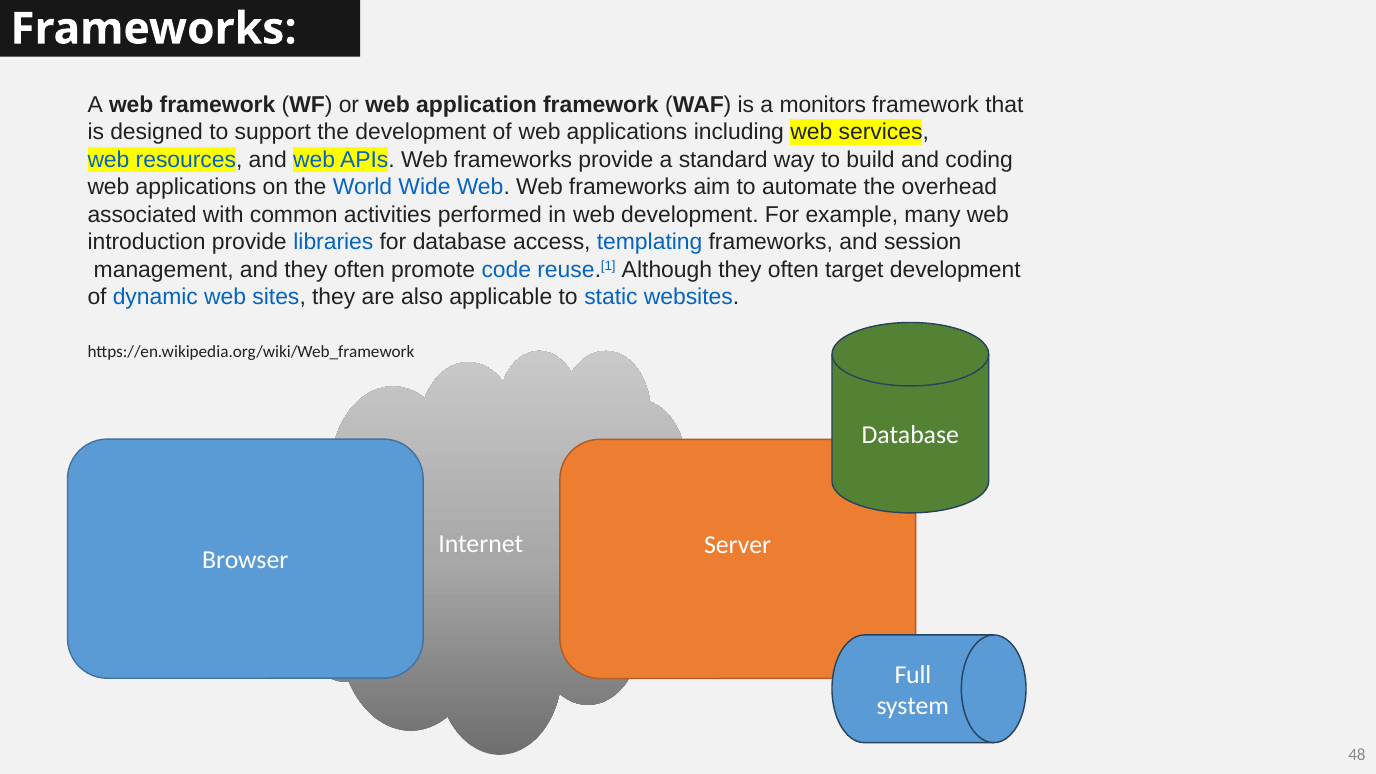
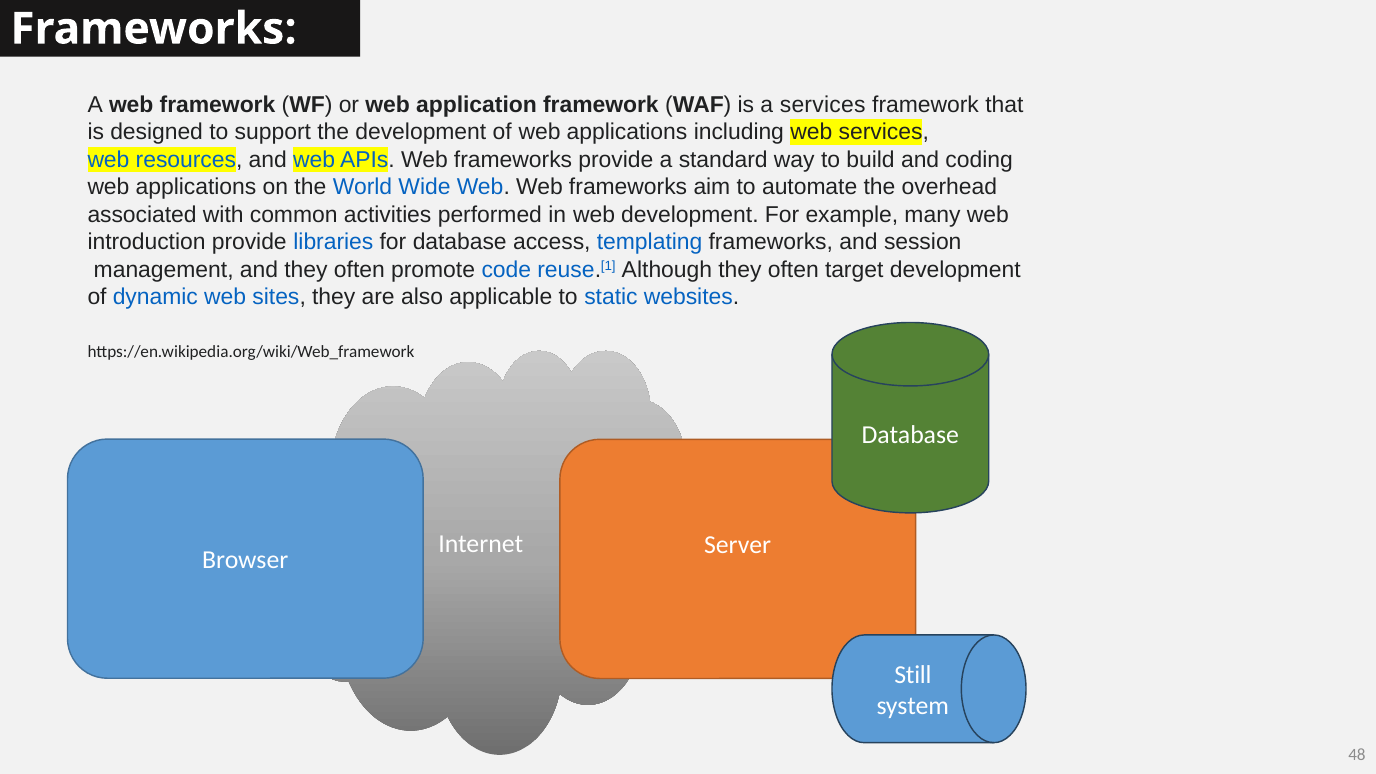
a monitors: monitors -> services (823, 105)
Full: Full -> Still (913, 675)
